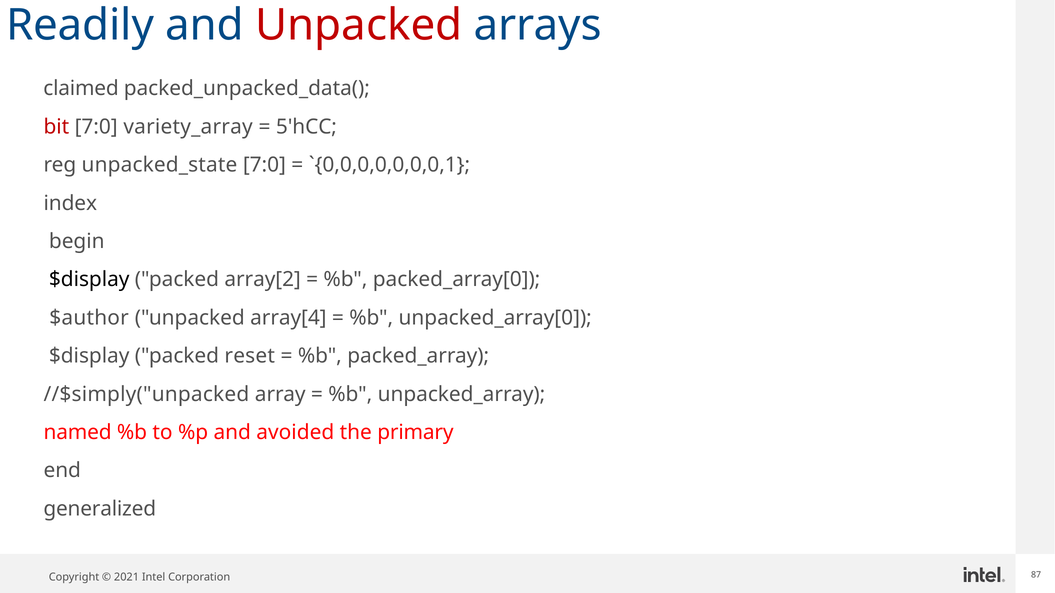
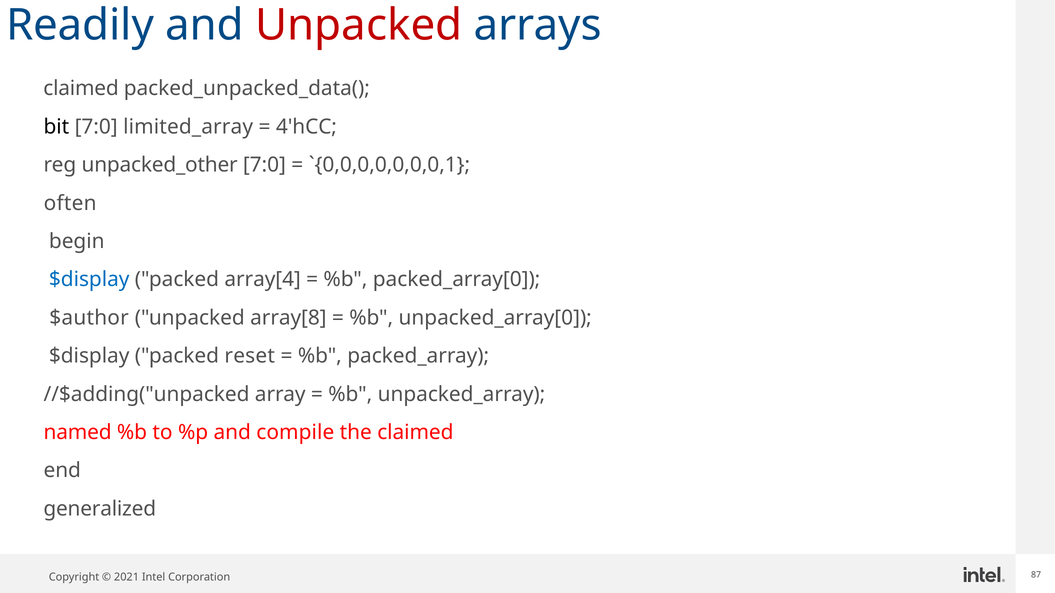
bit colour: red -> black (56, 127)
variety_array: variety_array -> limited_array (188, 127)
5'hCC: 5'hCC -> 4'hCC (306, 127)
unpacked_state: unpacked_state -> unpacked_other (160, 165)
index: index -> often (70, 203)
$display colour: black -> blue (89, 280)
array[2: array[2 -> array[4 (263, 280)
array[4: array[4 -> array[8 (288, 318)
//$simply("unpacked: //$simply("unpacked -> //$adding("unpacked (147, 394)
avoided: avoided -> compile (295, 433)
the primary: primary -> claimed (415, 433)
